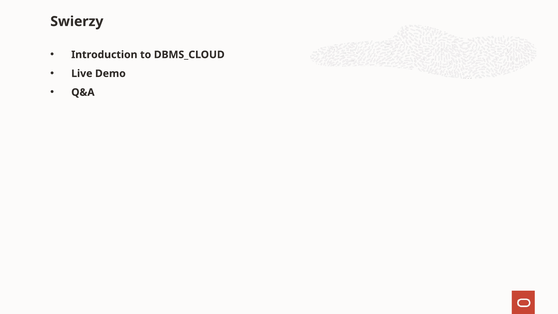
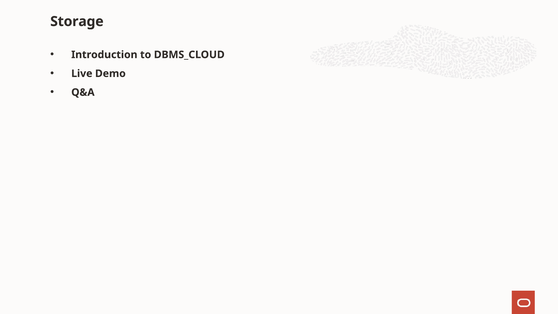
Swierzy: Swierzy -> Storage (77, 21)
